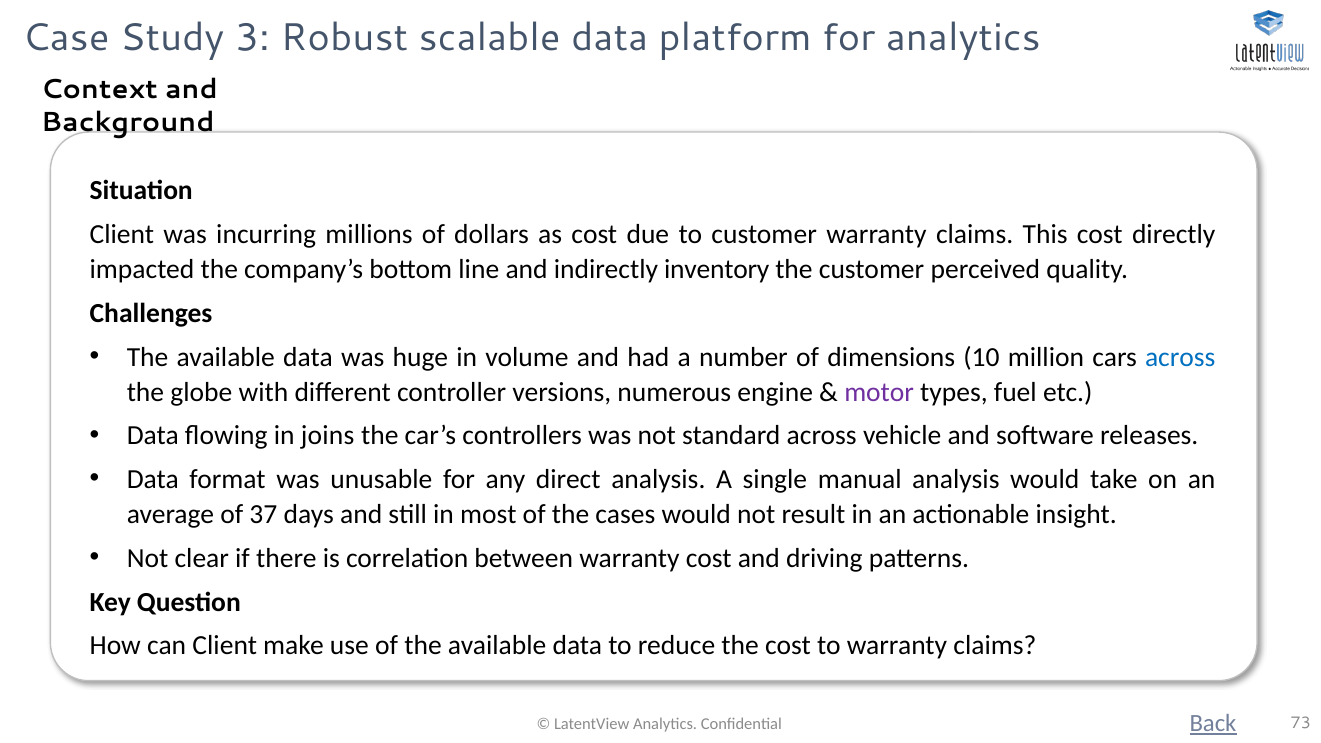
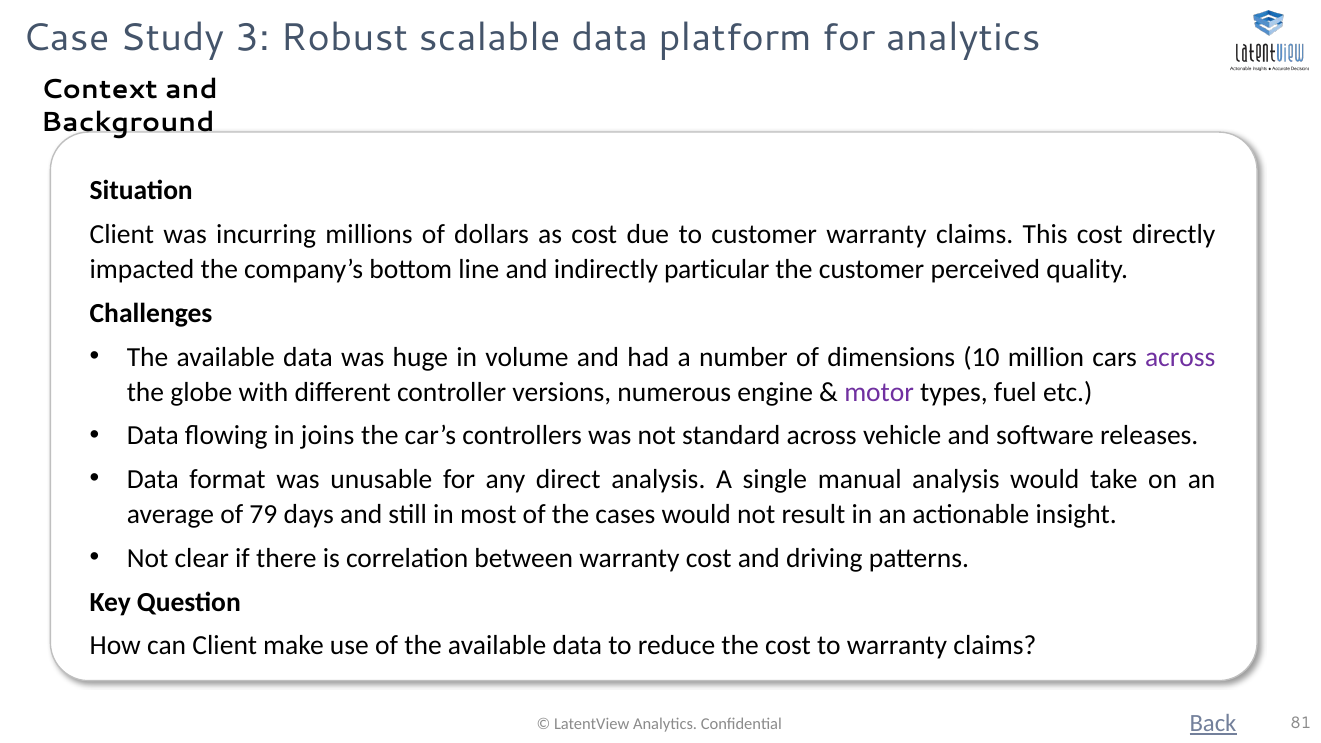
inventory: inventory -> particular (717, 270)
across colour: blue -> purple (1180, 357)
37: 37 -> 79 (263, 515)
73: 73 -> 81 (1301, 723)
